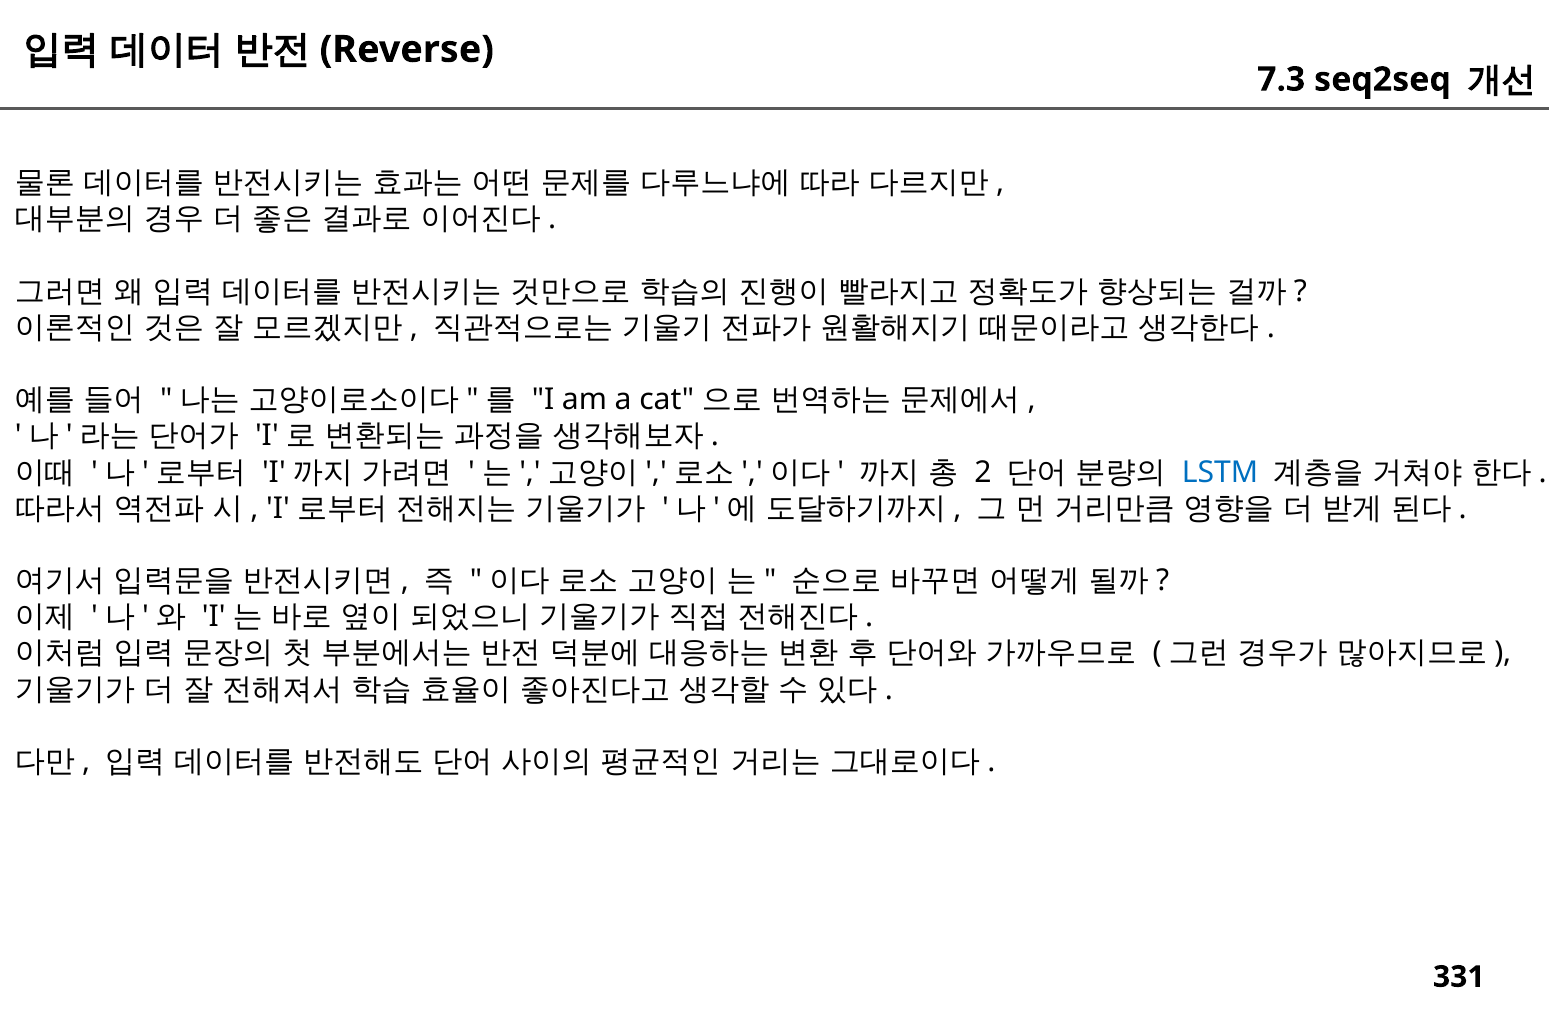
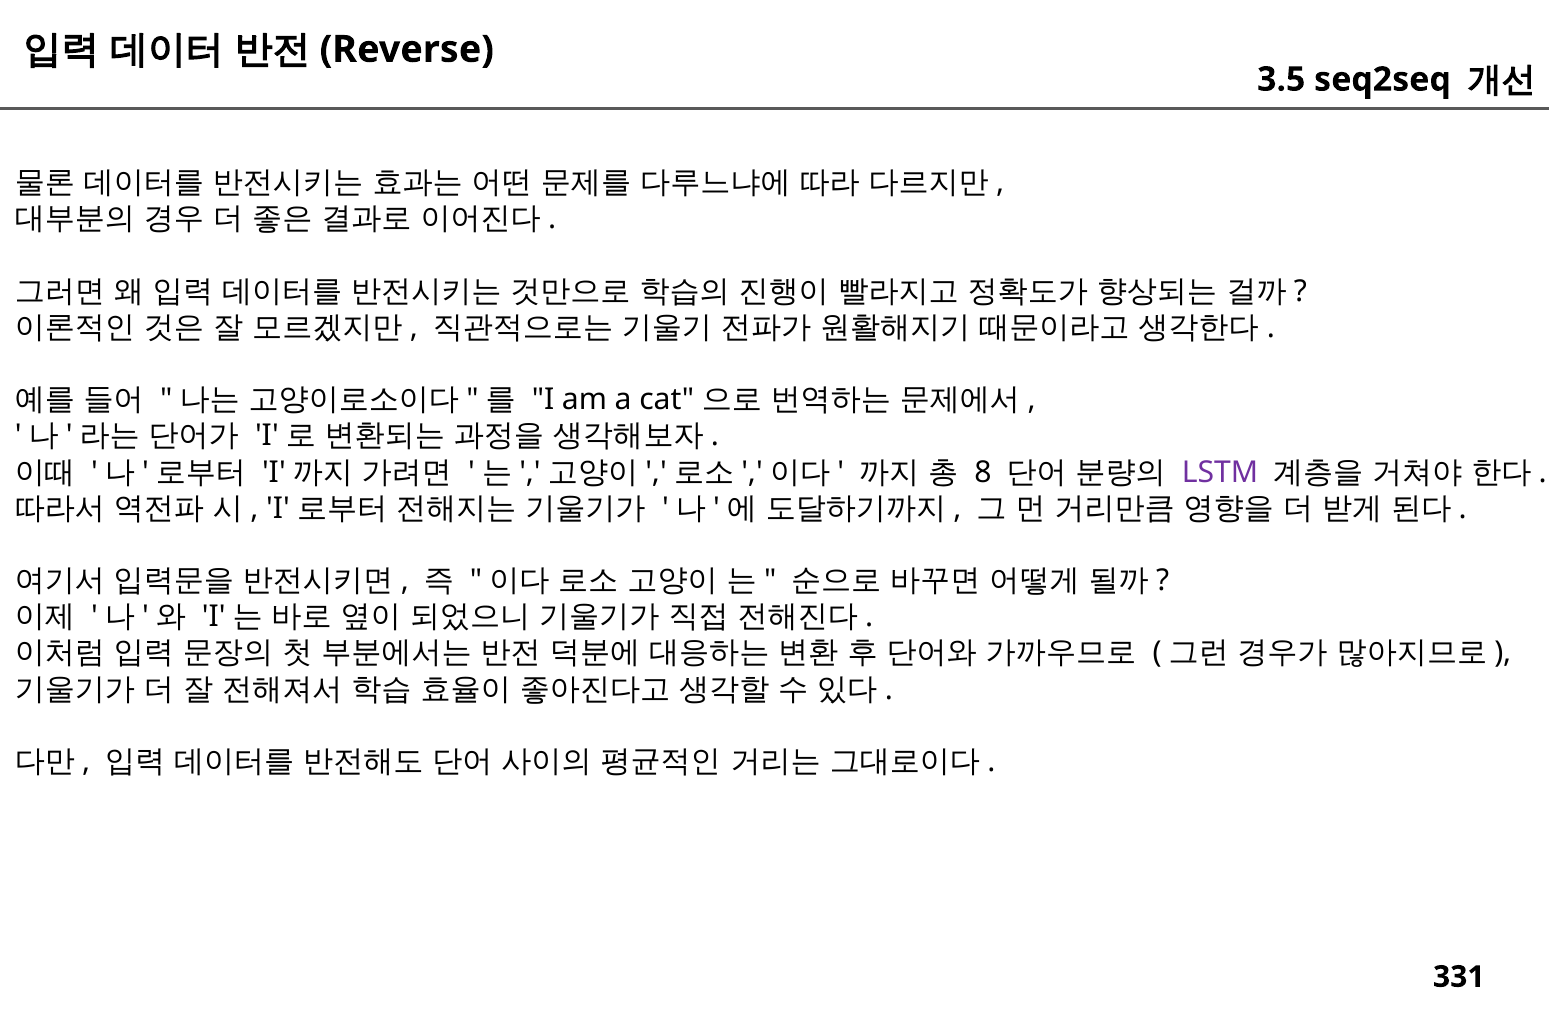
7.3: 7.3 -> 3.5 (1281, 79)
2: 2 -> 8 (983, 472)
LSTM colour: blue -> purple (1220, 472)
